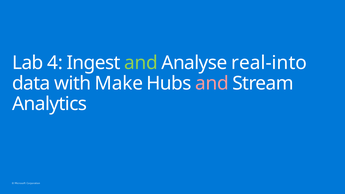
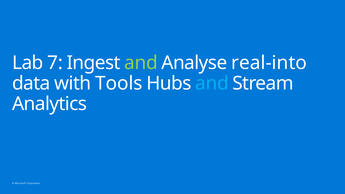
4: 4 -> 7 (55, 63)
Make: Make -> Tools (119, 83)
and colour: pink -> light blue (212, 83)
